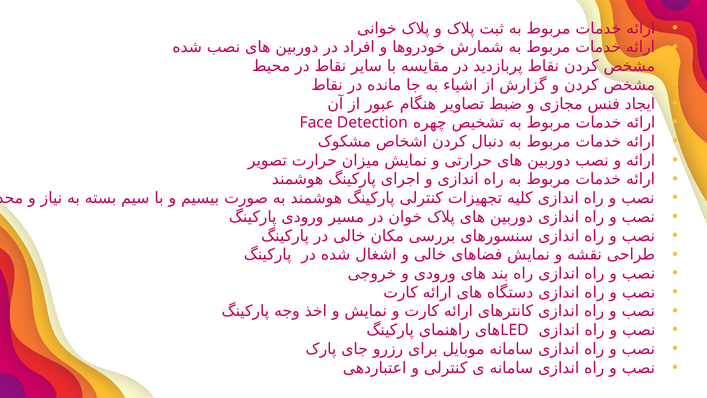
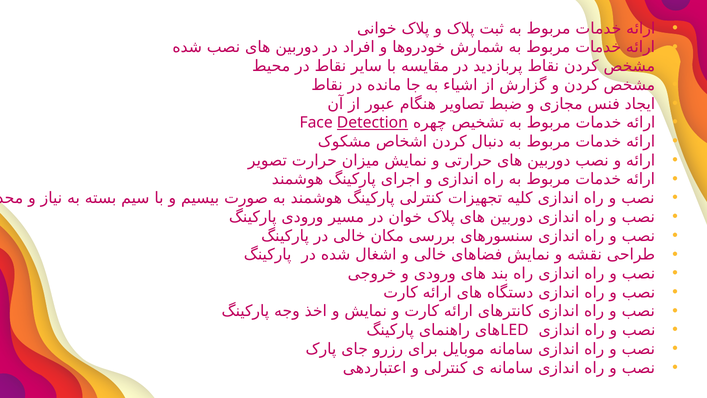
Detection underline: none -> present (372, 123)
